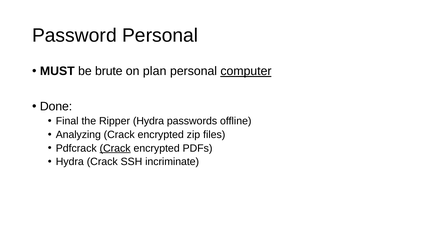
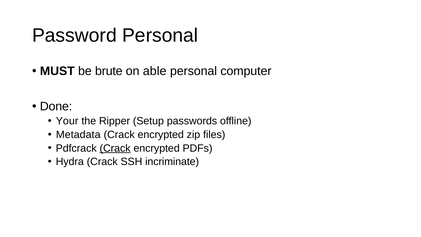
plan: plan -> able (155, 71)
computer underline: present -> none (246, 71)
Final: Final -> Your (67, 121)
Ripper Hydra: Hydra -> Setup (148, 121)
Analyzing: Analyzing -> Metadata (78, 135)
